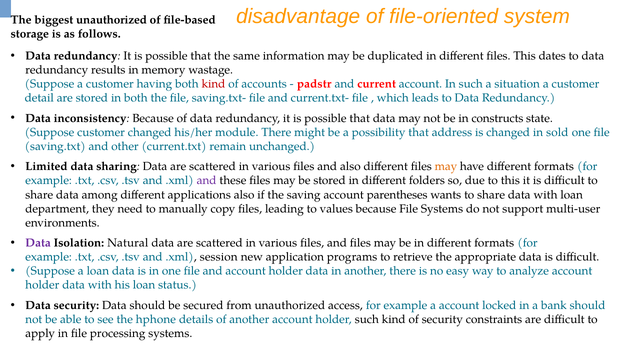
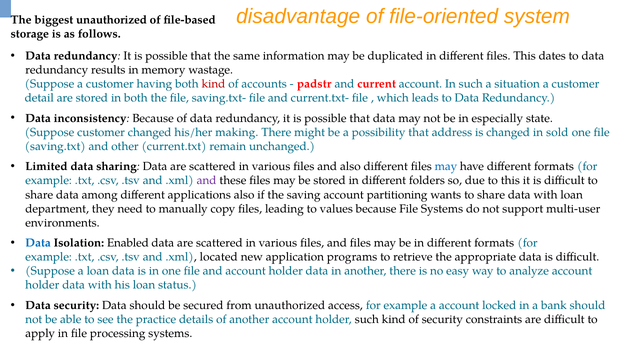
constructs: constructs -> especially (497, 118)
module: module -> making (237, 132)
may colour: orange -> blue (446, 167)
parentheses: parentheses -> partitioning (397, 195)
Data colour: purple -> blue (38, 243)
Natural: Natural -> Enabled (128, 243)
session: session -> located (219, 257)
hphone: hphone -> practice (156, 320)
